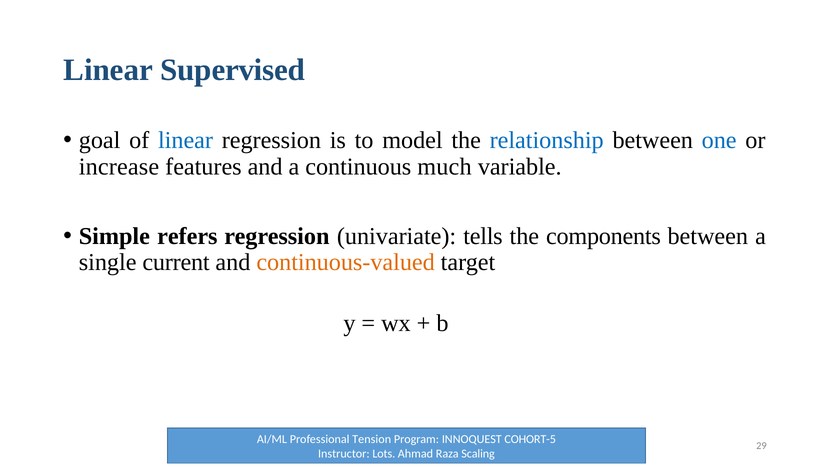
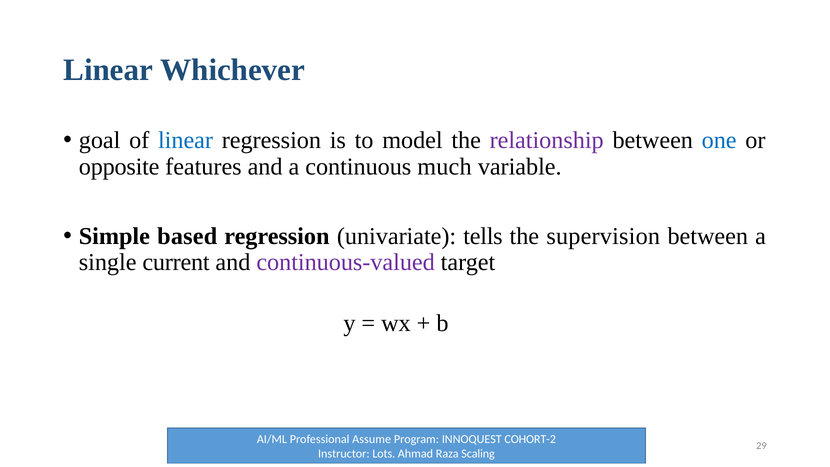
Supervised: Supervised -> Whichever (233, 70)
relationship colour: blue -> purple (547, 140)
increase: increase -> opposite (119, 166)
refers: refers -> based (187, 236)
components: components -> supervision (603, 236)
continuous-valued colour: orange -> purple (346, 262)
Tension: Tension -> Assume (372, 439)
COHORT-5: COHORT-5 -> COHORT-2 (530, 439)
